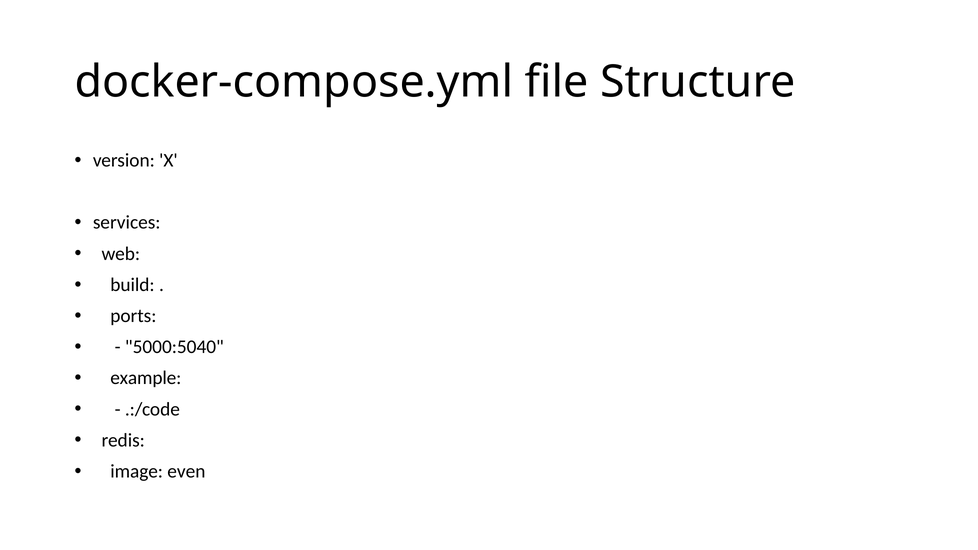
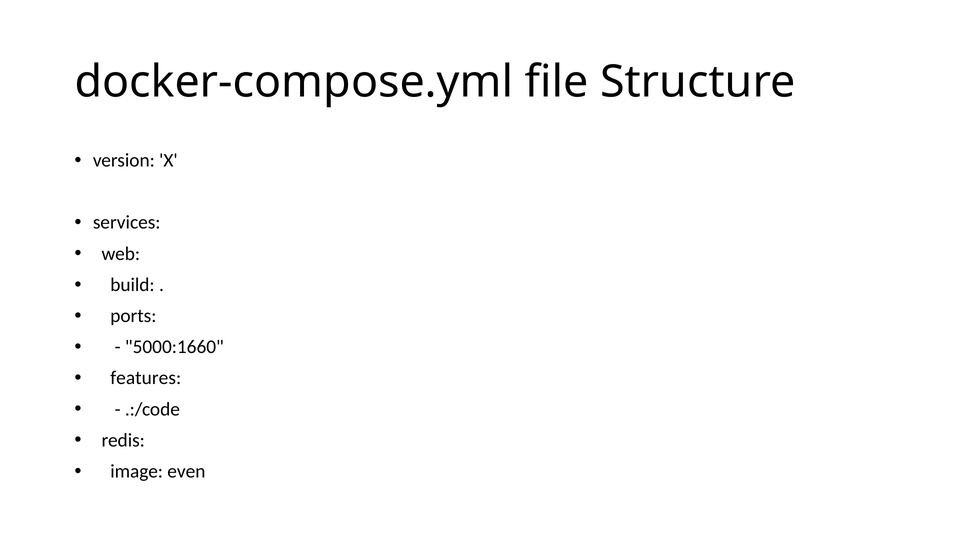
5000:5040: 5000:5040 -> 5000:1660 (174, 347)
example: example -> features (146, 378)
